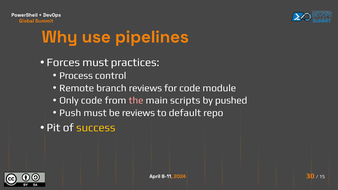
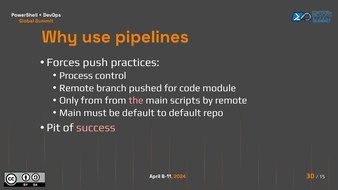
Forces must: must -> push (95, 63)
branch reviews: reviews -> pushed (145, 88)
Only code: code -> from (92, 100)
by pushed: pushed -> remote (231, 100)
Push: Push -> Main (70, 113)
be reviews: reviews -> default (138, 113)
success colour: yellow -> pink (96, 128)
